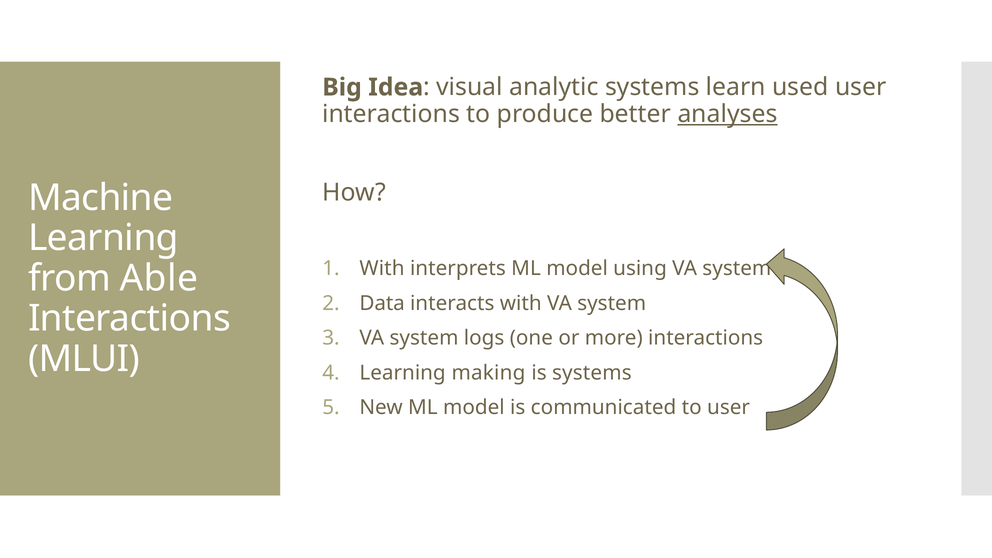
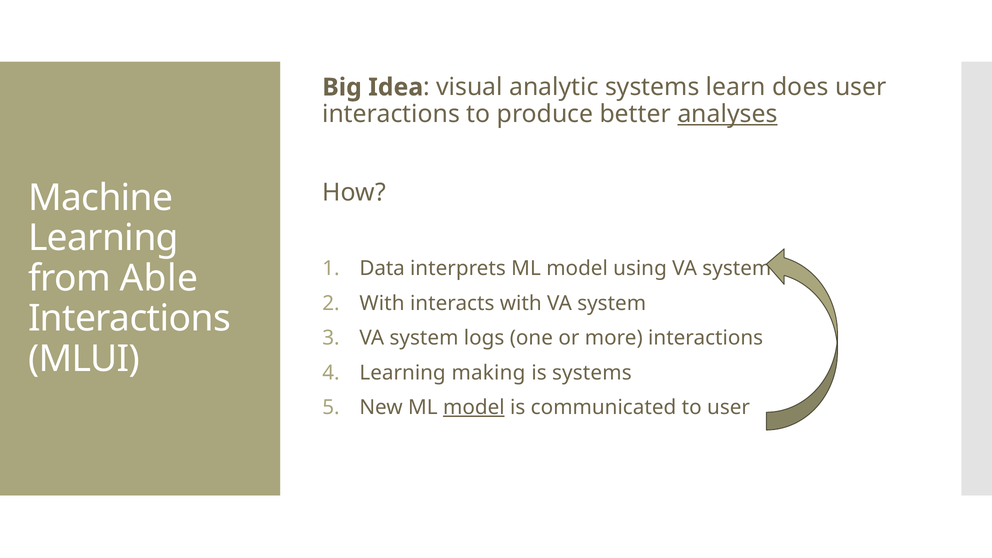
used: used -> does (800, 87)
With: With -> Data (382, 269)
Data: Data -> With (382, 303)
model underline: none -> present (474, 407)
